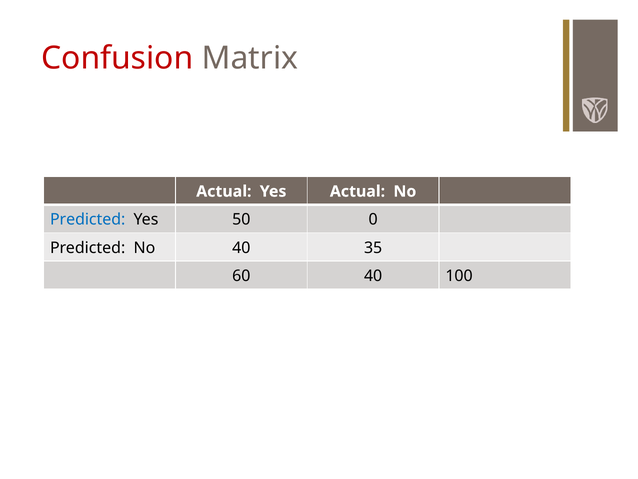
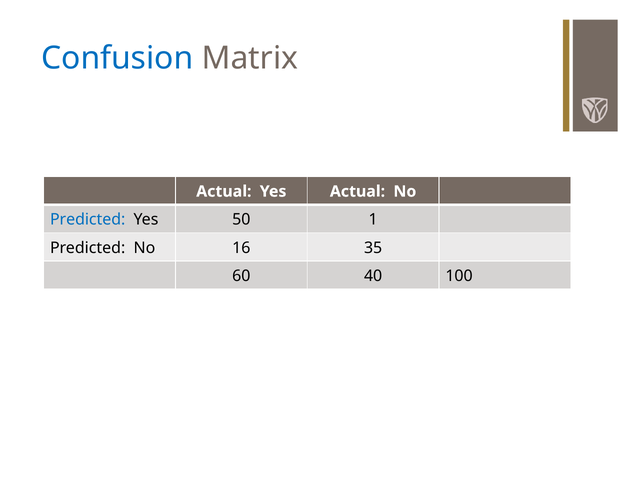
Confusion colour: red -> blue (117, 58)
0: 0 -> 1 (373, 219)
No 40: 40 -> 16 (241, 247)
